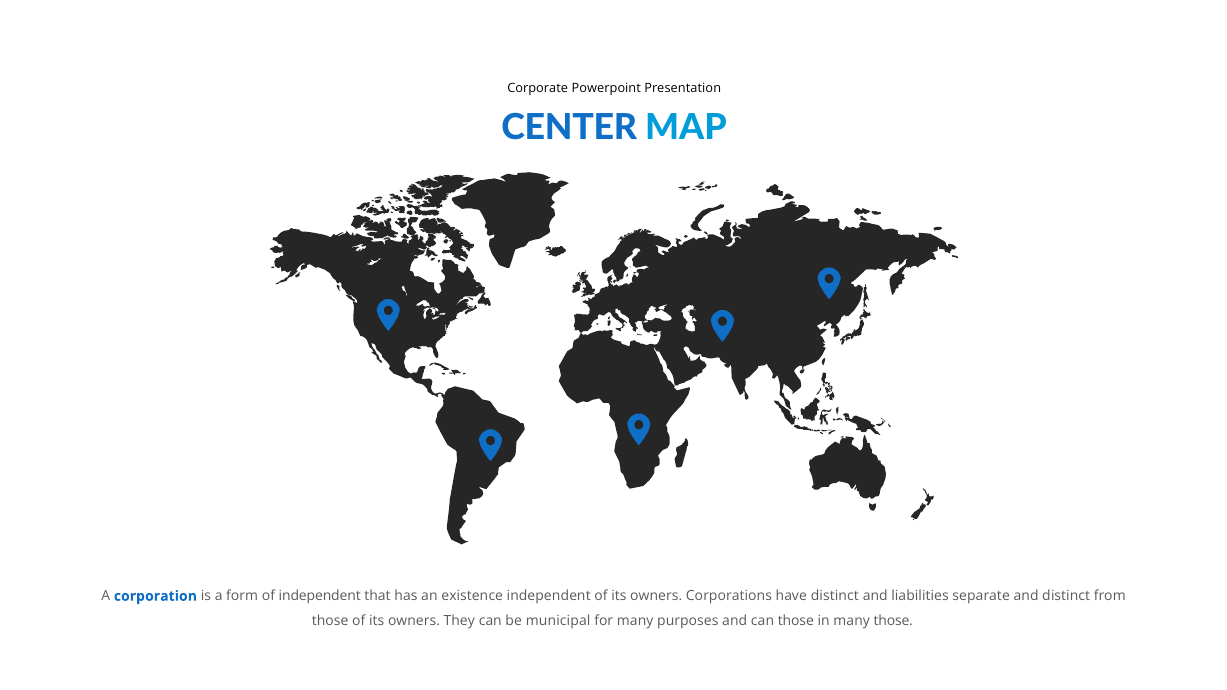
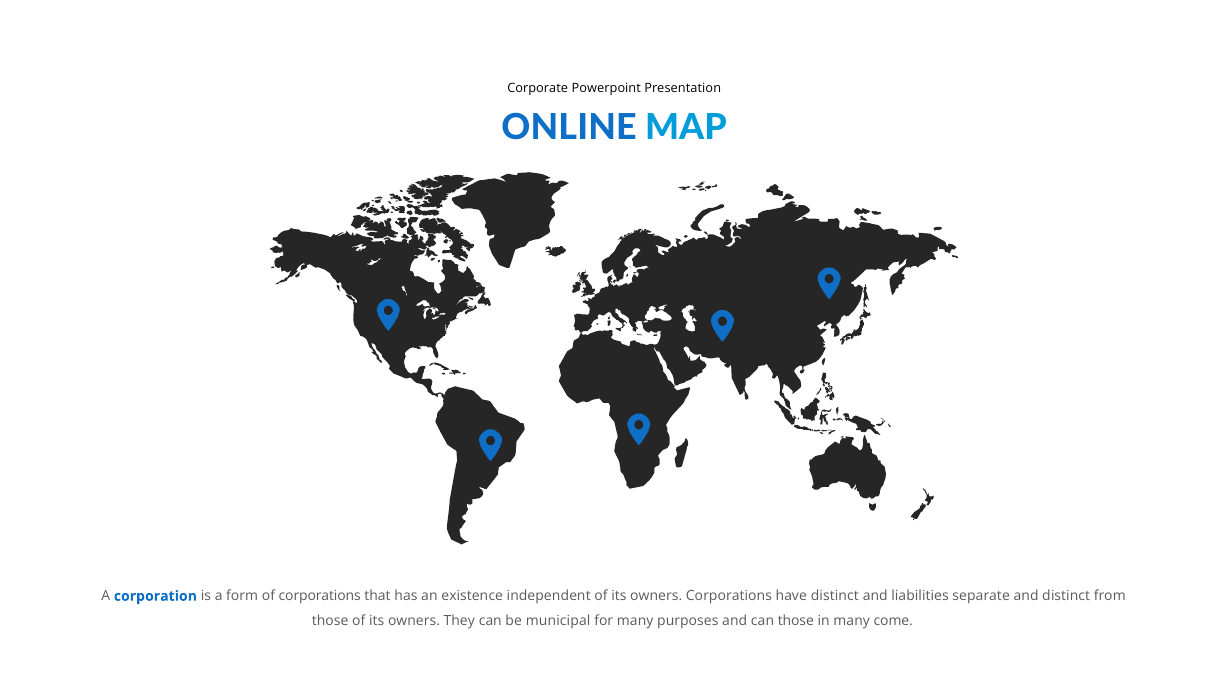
CENTER: CENTER -> ONLINE (569, 128)
of independent: independent -> corporations (320, 596)
many those: those -> come (893, 622)
